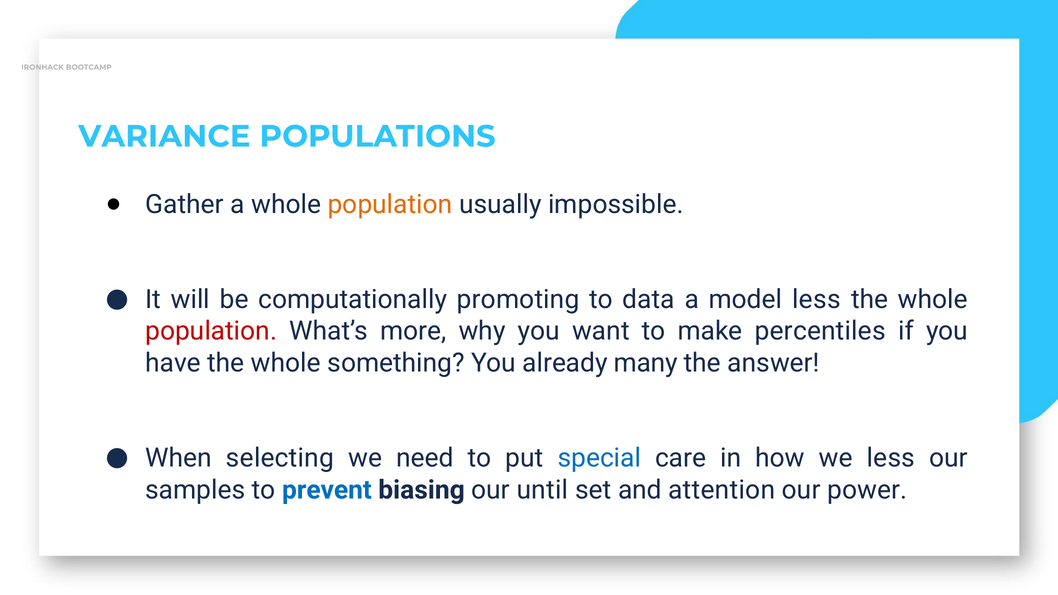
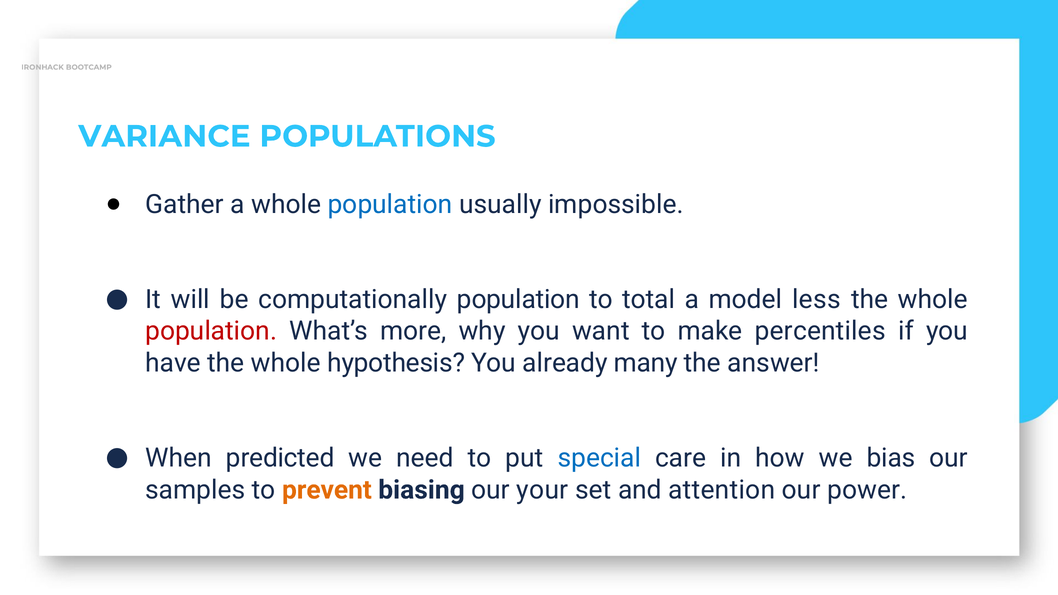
population colour: orange -> blue (390, 204)
computationally promoting: promoting -> population (518, 300)
data: data -> total (649, 300)
something: something -> hypothesis (396, 363)
selecting: selecting -> predicted (280, 458)
we less: less -> bias (891, 458)
prevent colour: blue -> orange (327, 490)
until: until -> your (542, 490)
